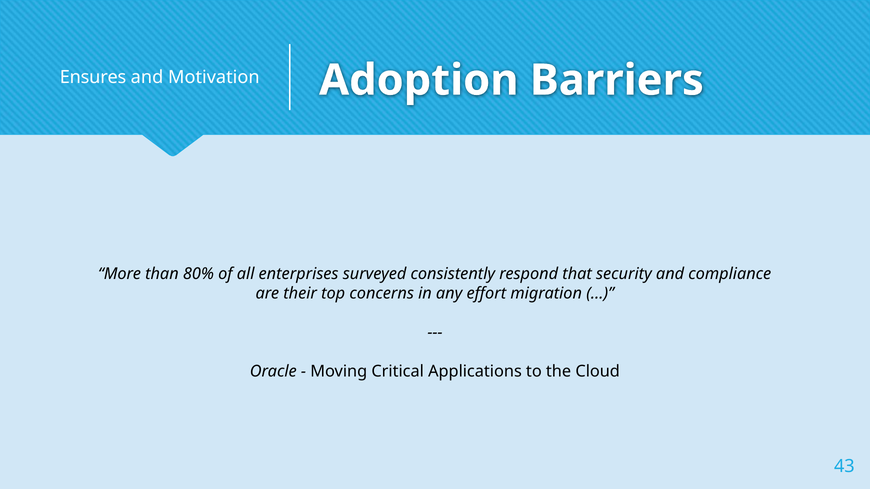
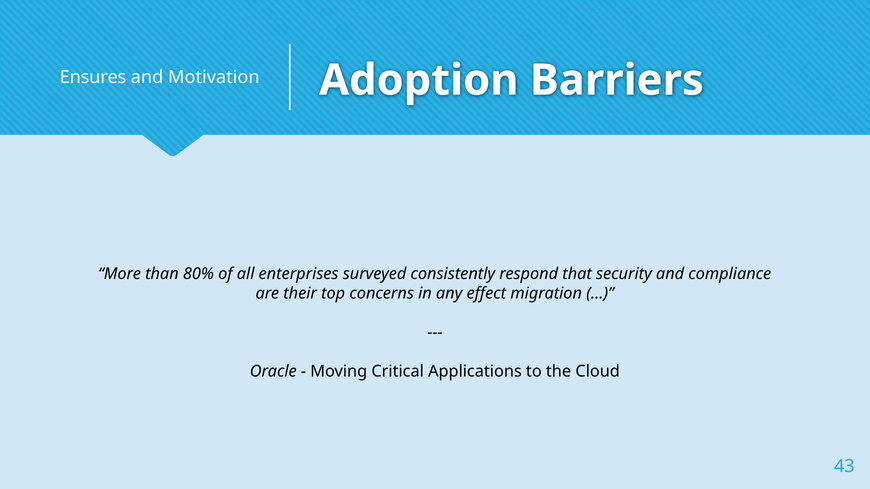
effort: effort -> effect (486, 294)
